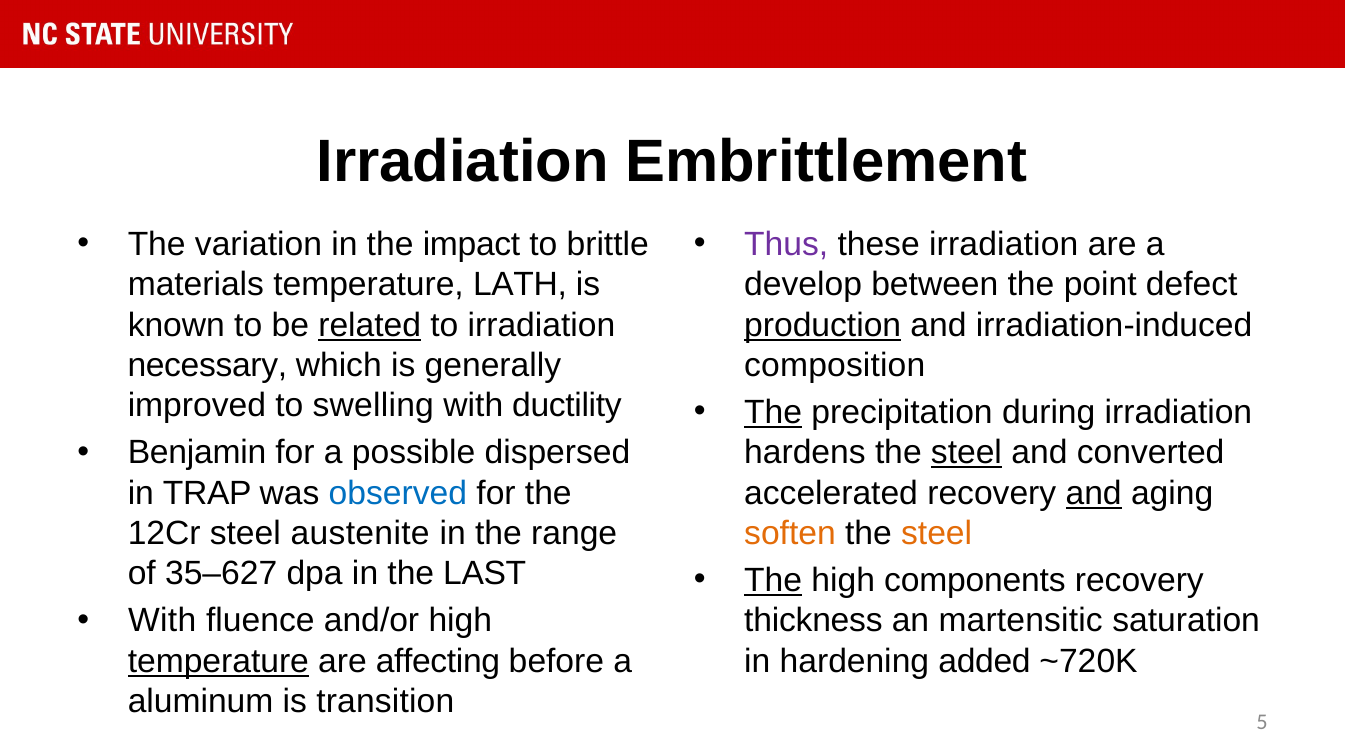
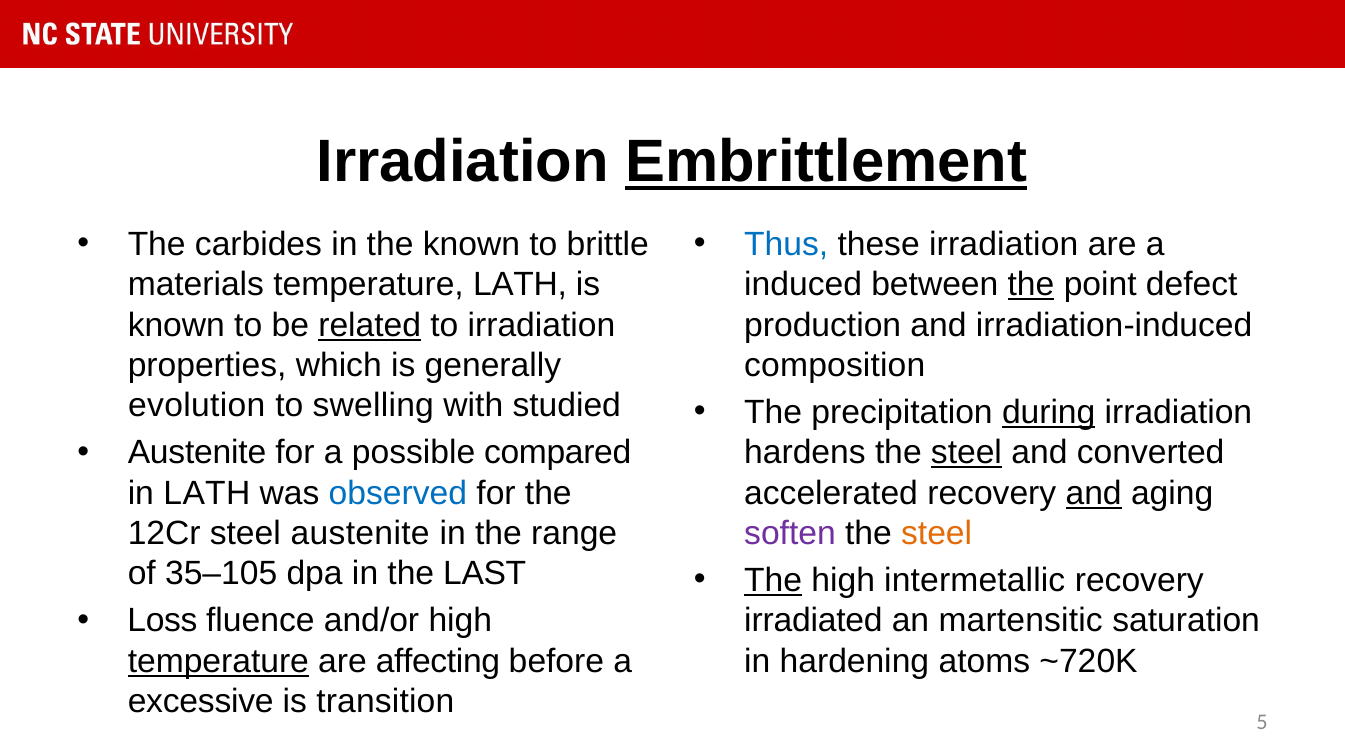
Embrittlement underline: none -> present (826, 162)
variation: variation -> carbides (258, 245)
the impact: impact -> known (471, 245)
Thus colour: purple -> blue (786, 245)
develop: develop -> induced (803, 285)
the underline: none -> present (1031, 285)
production underline: present -> none (823, 325)
necessary: necessary -> properties (207, 366)
improved: improved -> evolution (197, 406)
ductility: ductility -> studied (567, 406)
The underline: present -> none (773, 413)
during underline: none -> present (1049, 413)
Benjamin: Benjamin -> Austenite (197, 453)
dispersed: dispersed -> compared (558, 453)
in TRAP: TRAP -> LATH (207, 494)
soften colour: orange -> purple (790, 534)
35–627: 35–627 -> 35–105 (221, 574)
components: components -> intermetallic (975, 581)
With: With -> Loss (162, 621)
thickness: thickness -> irradiated (813, 621)
added: added -> atoms (984, 662)
aluminum: aluminum -> excessive (201, 702)
